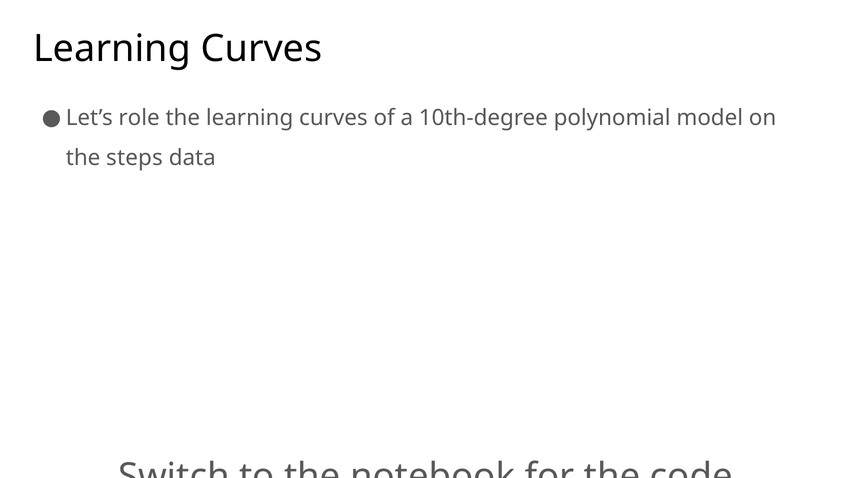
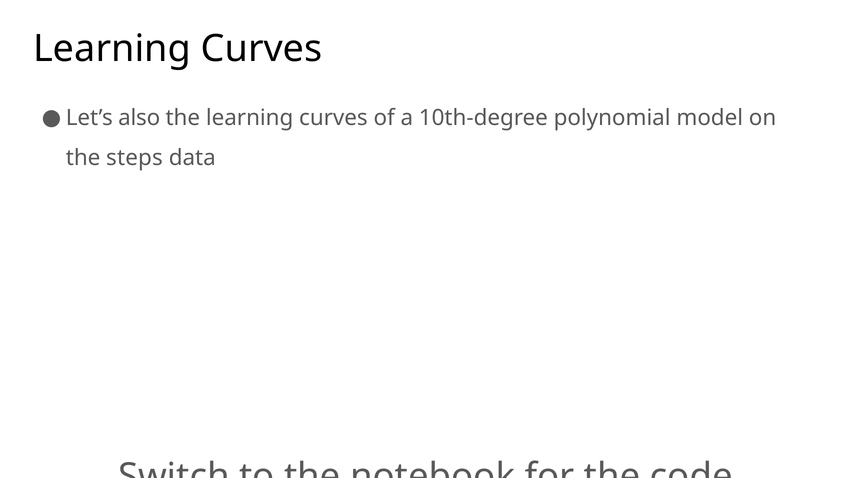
role: role -> also (139, 118)
